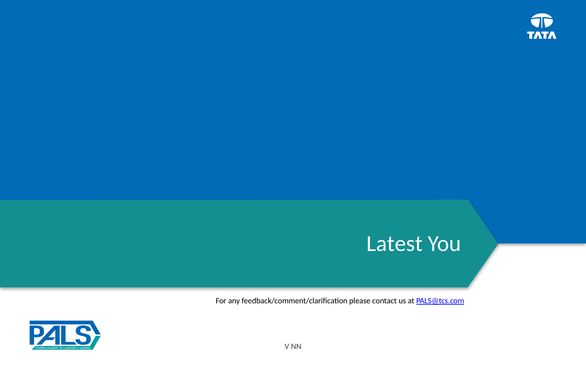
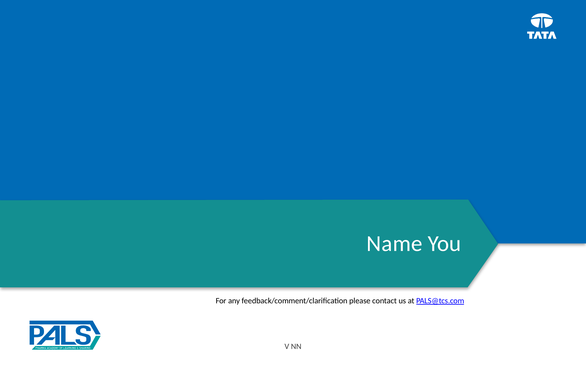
Latest: Latest -> Name (395, 244)
